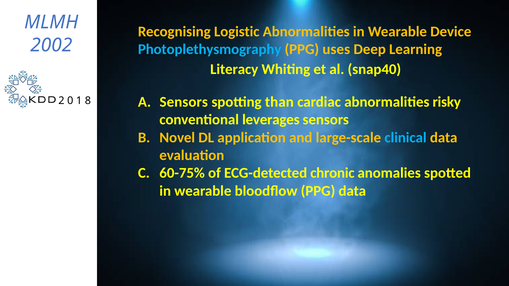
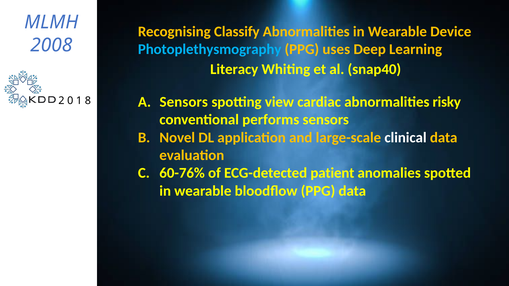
Logistic: Logistic -> Classify (237, 32)
2002: 2002 -> 2008 (51, 45)
than: than -> view (279, 102)
leverages: leverages -> performs (271, 120)
clinical colour: light blue -> white (406, 138)
60-75%: 60-75% -> 60-76% (182, 173)
chronic: chronic -> patient (332, 173)
